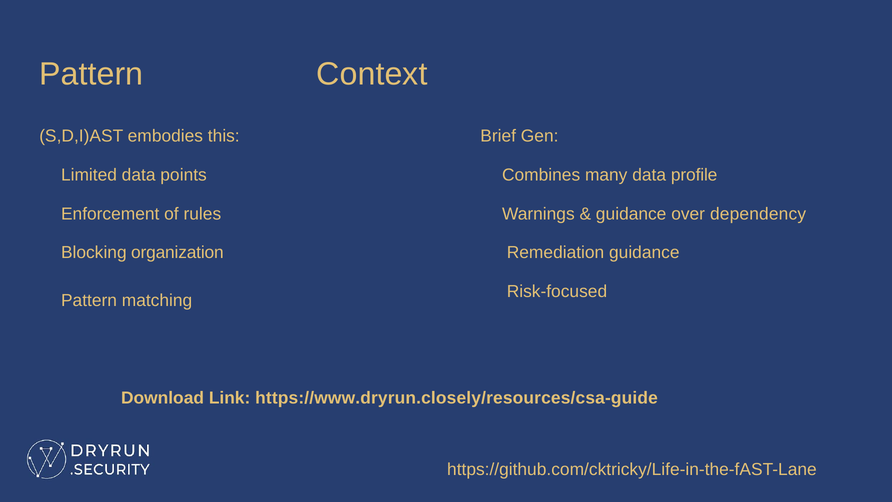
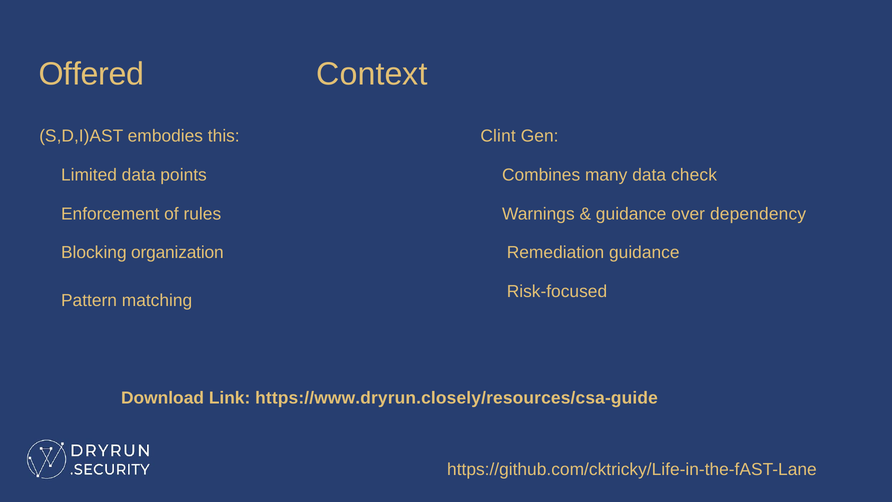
Pattern: Pattern -> Offered (91, 74)
Brief: Brief -> Clint (498, 136)
profile: profile -> check (694, 175)
